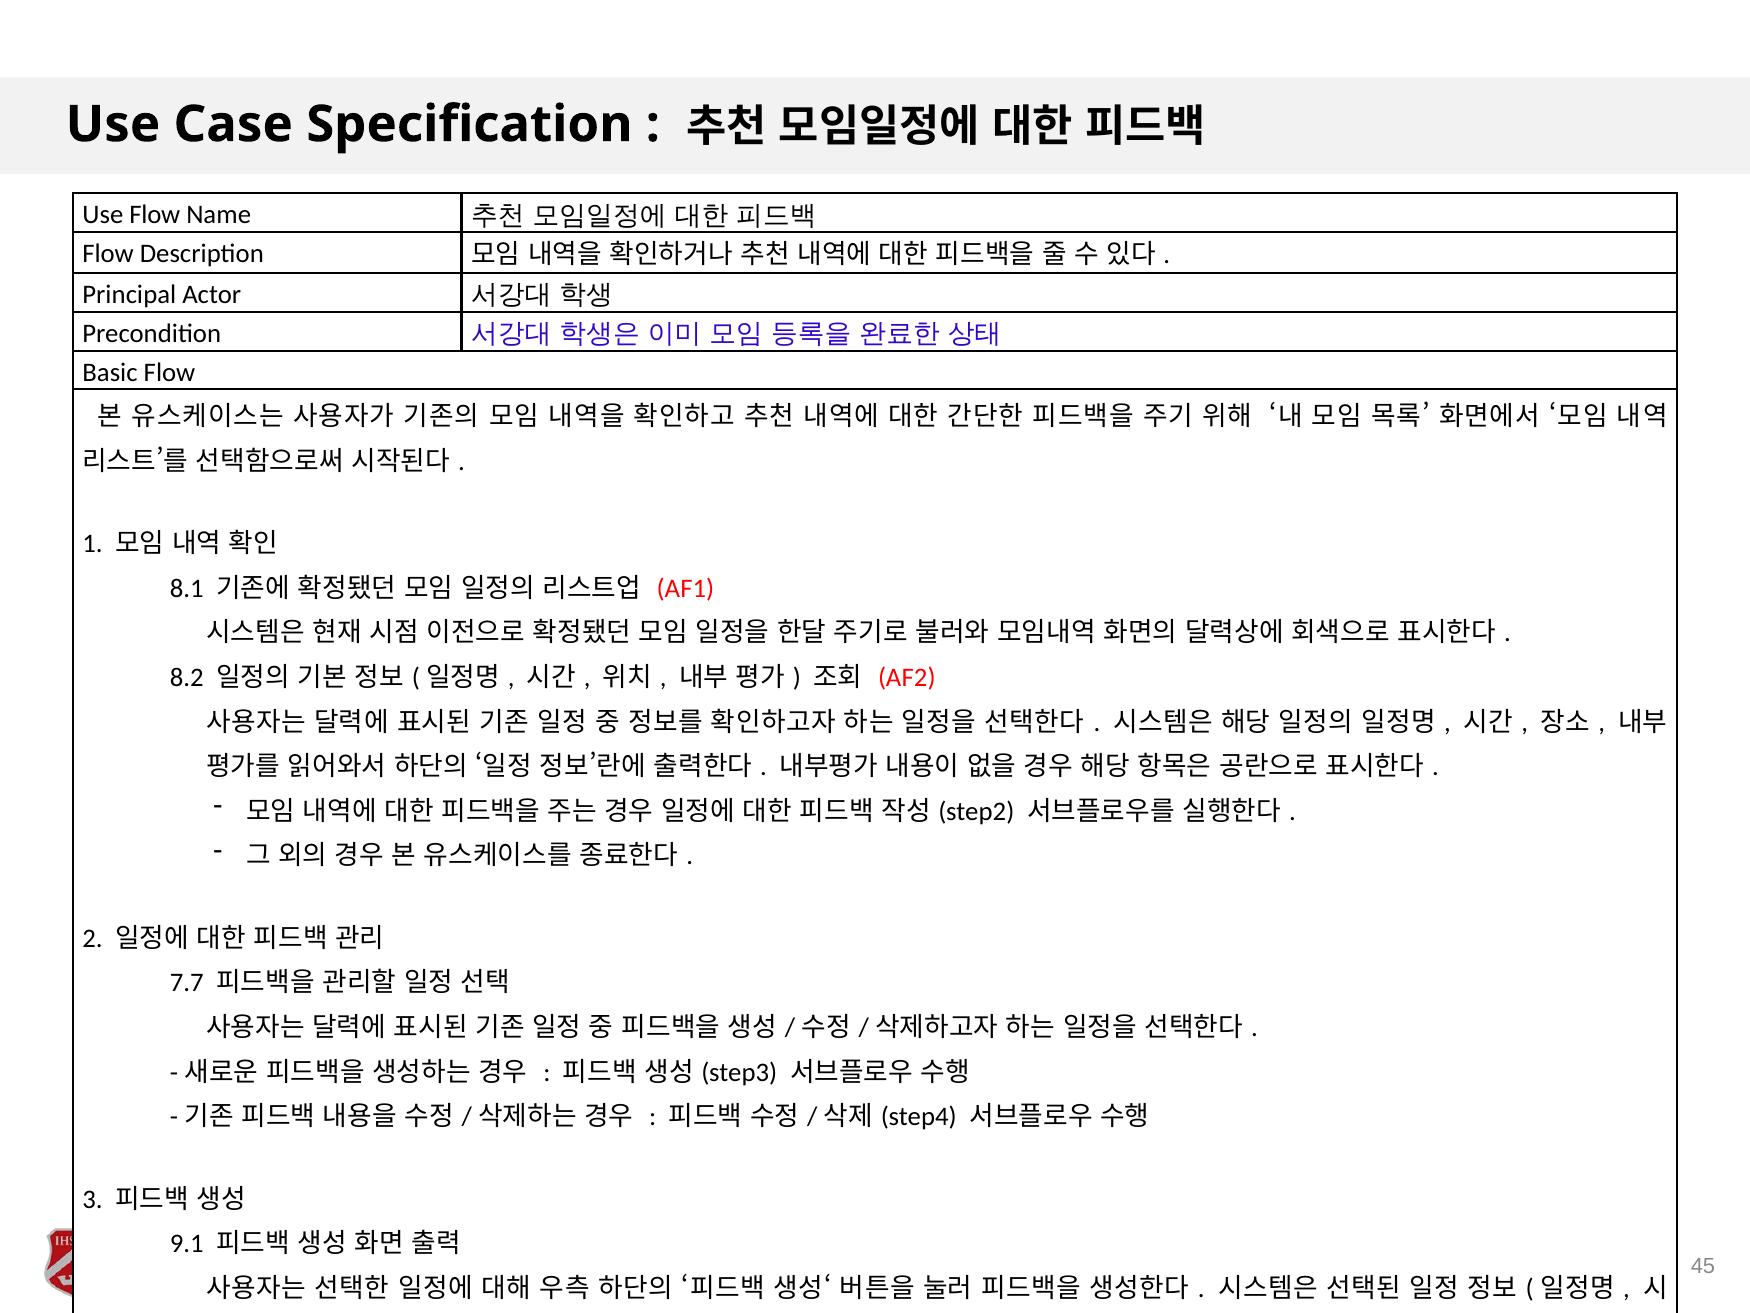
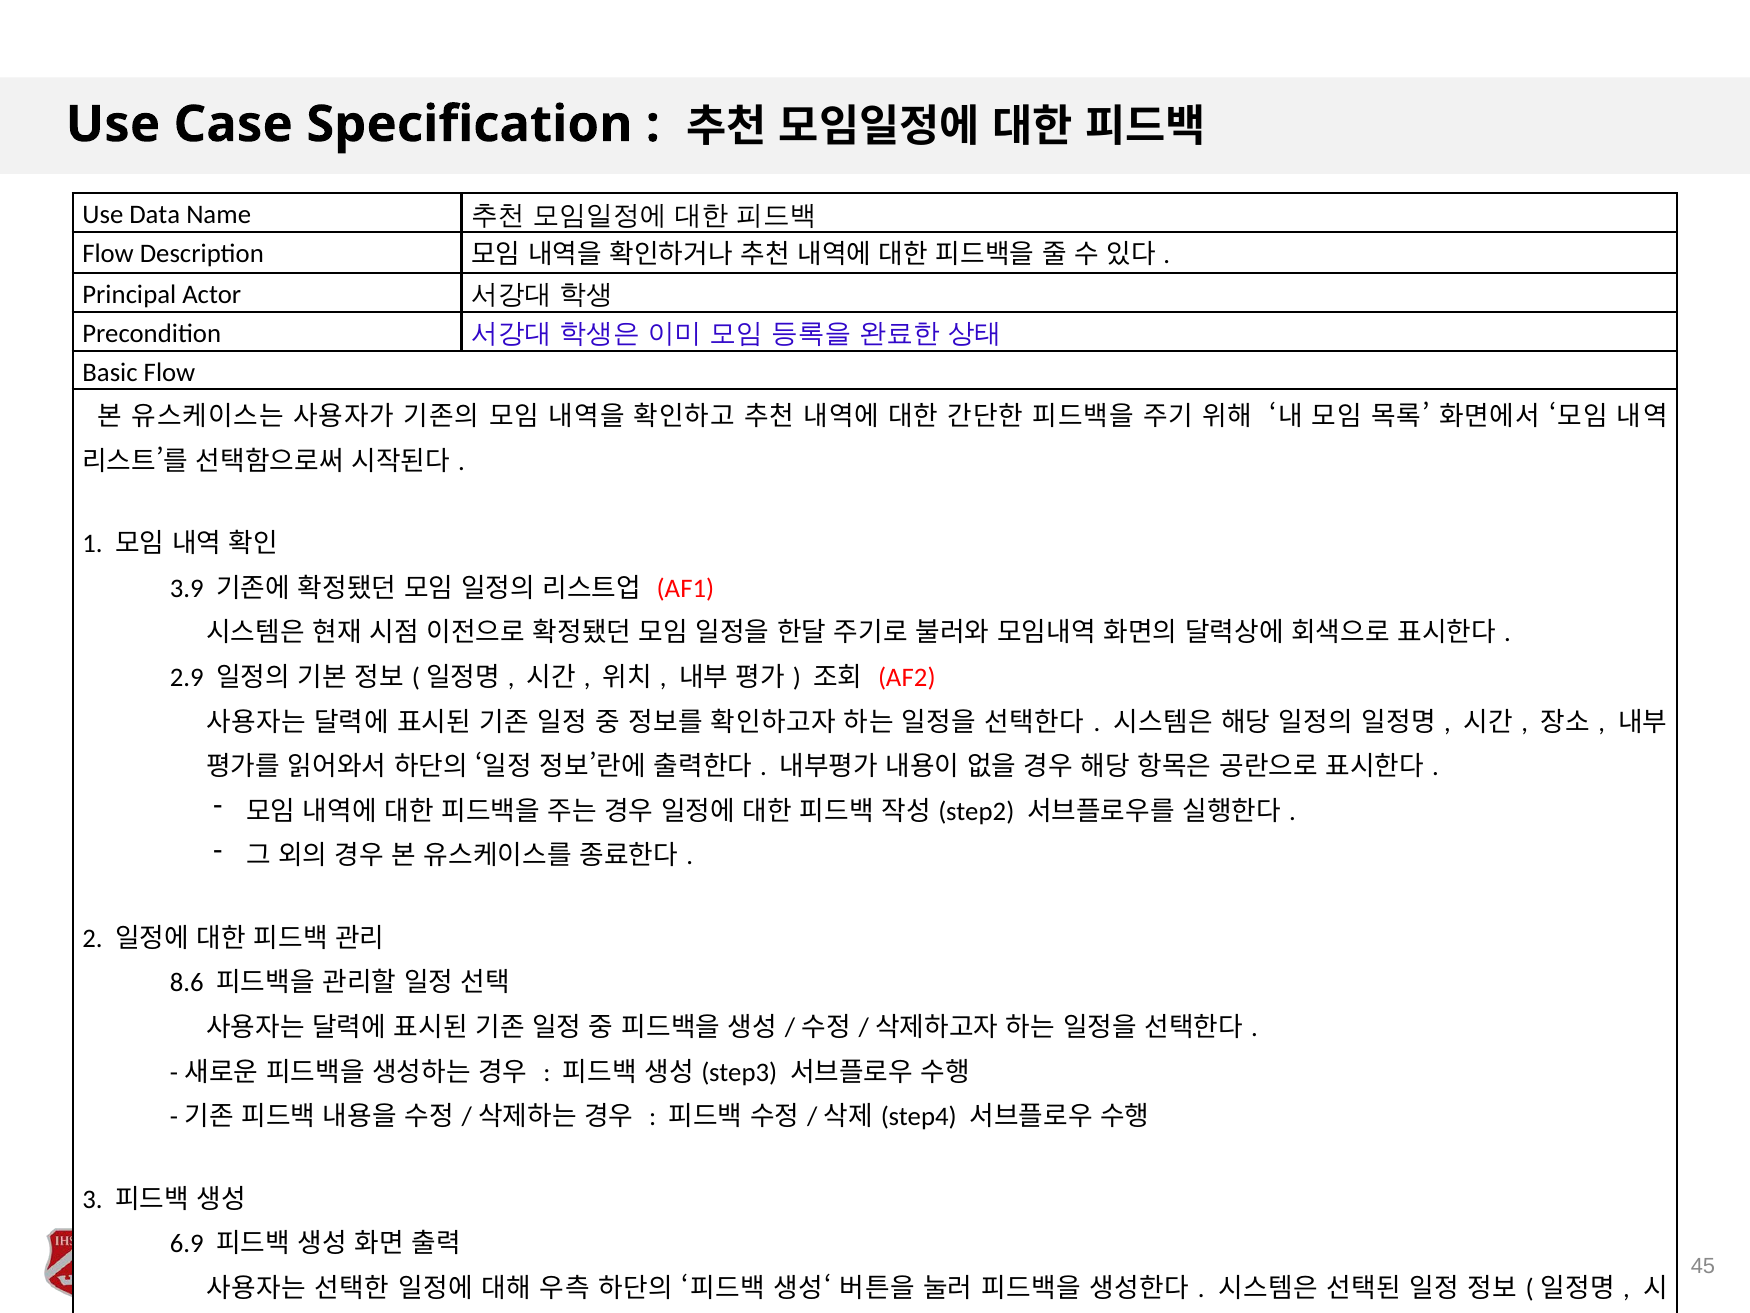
Use Flow: Flow -> Data (155, 215)
8.1: 8.1 -> 3.9 (187, 588)
8.2: 8.2 -> 2.9 (187, 677)
7.7: 7.7 -> 8.6 (187, 983)
9.1: 9.1 -> 6.9 (187, 1244)
